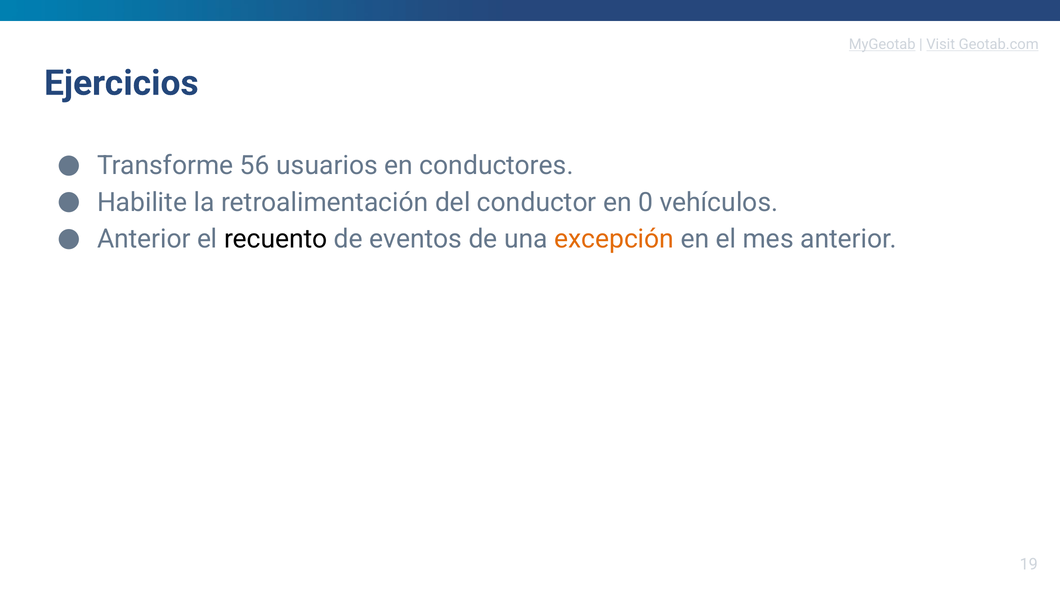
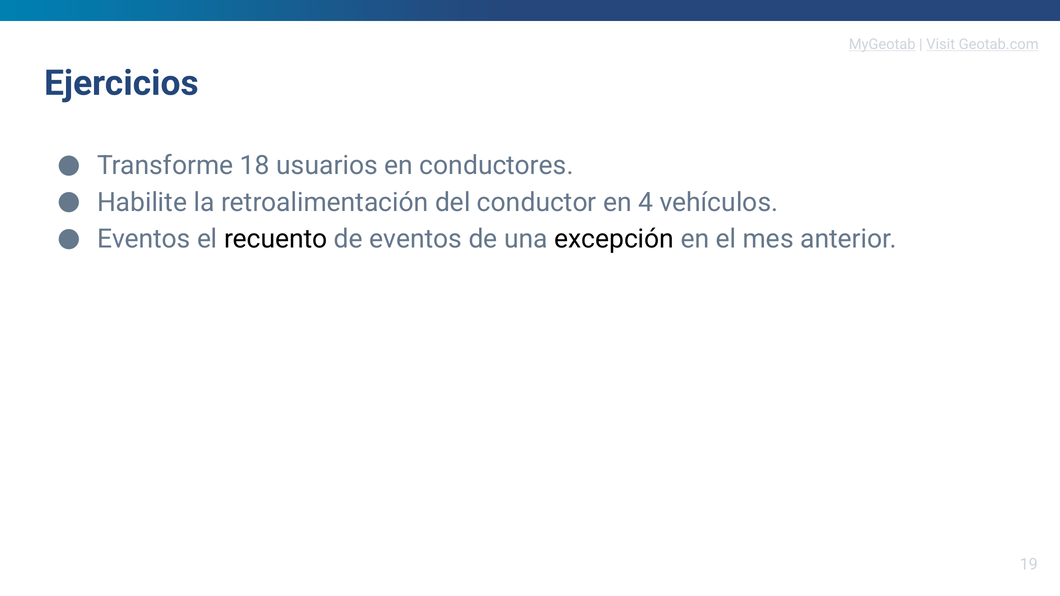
56: 56 -> 18 (255, 166)
0: 0 -> 4 (646, 202)
Anterior: Anterior -> Eventos (144, 239)
excepción colour: orange -> black (614, 239)
